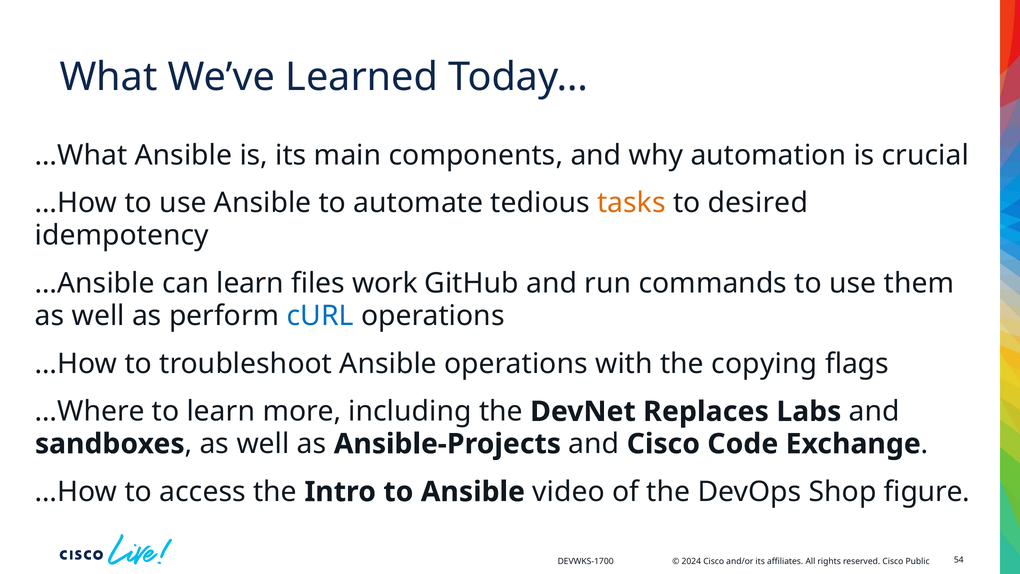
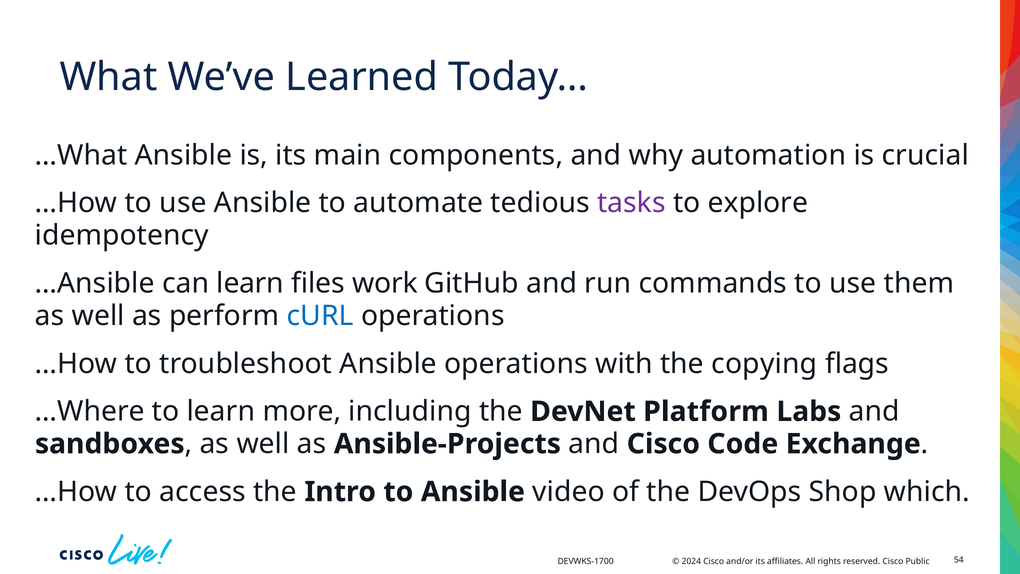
tasks colour: orange -> purple (631, 203)
desired: desired -> explore (758, 203)
Replaces: Replaces -> Platform (706, 411)
figure: figure -> which (927, 492)
